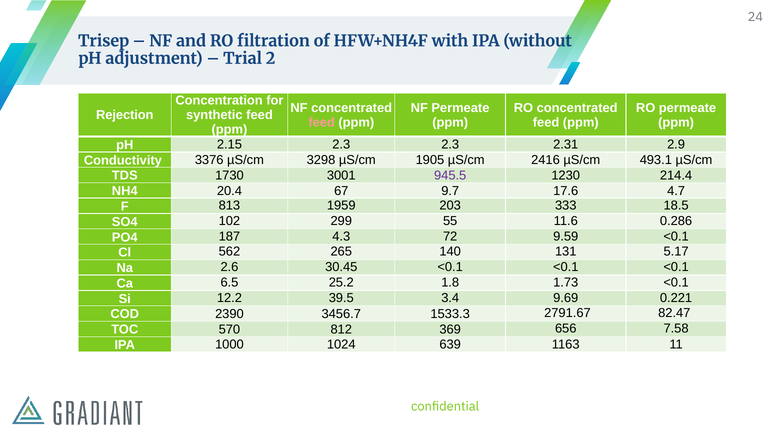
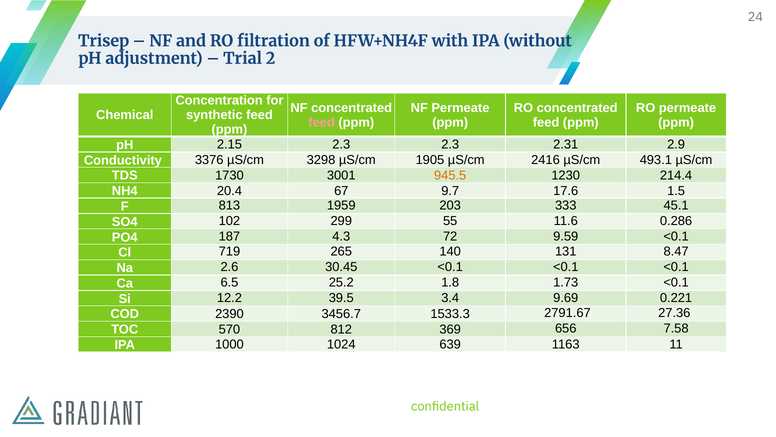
Rejection: Rejection -> Chemical (125, 115)
945.5 colour: purple -> orange (450, 175)
4.7: 4.7 -> 1.5 (676, 191)
18.5: 18.5 -> 45.1 (676, 205)
562: 562 -> 719 (229, 251)
5.17: 5.17 -> 8.47 (676, 251)
82.47: 82.47 -> 27.36 (674, 313)
